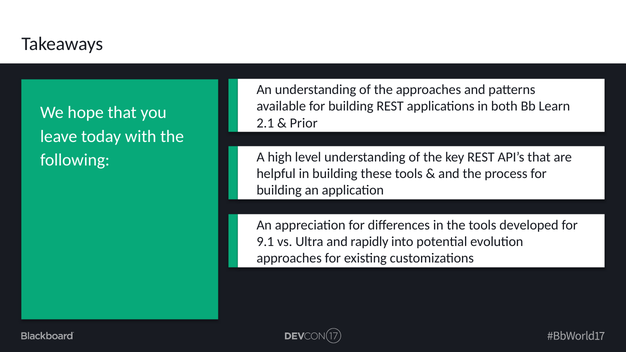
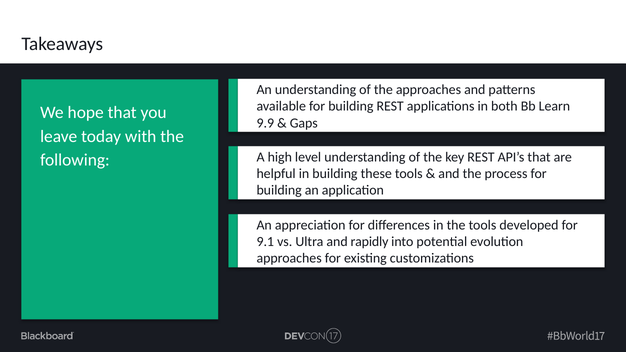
2.1: 2.1 -> 9.9 (265, 123)
Prior: Prior -> Gaps (304, 123)
